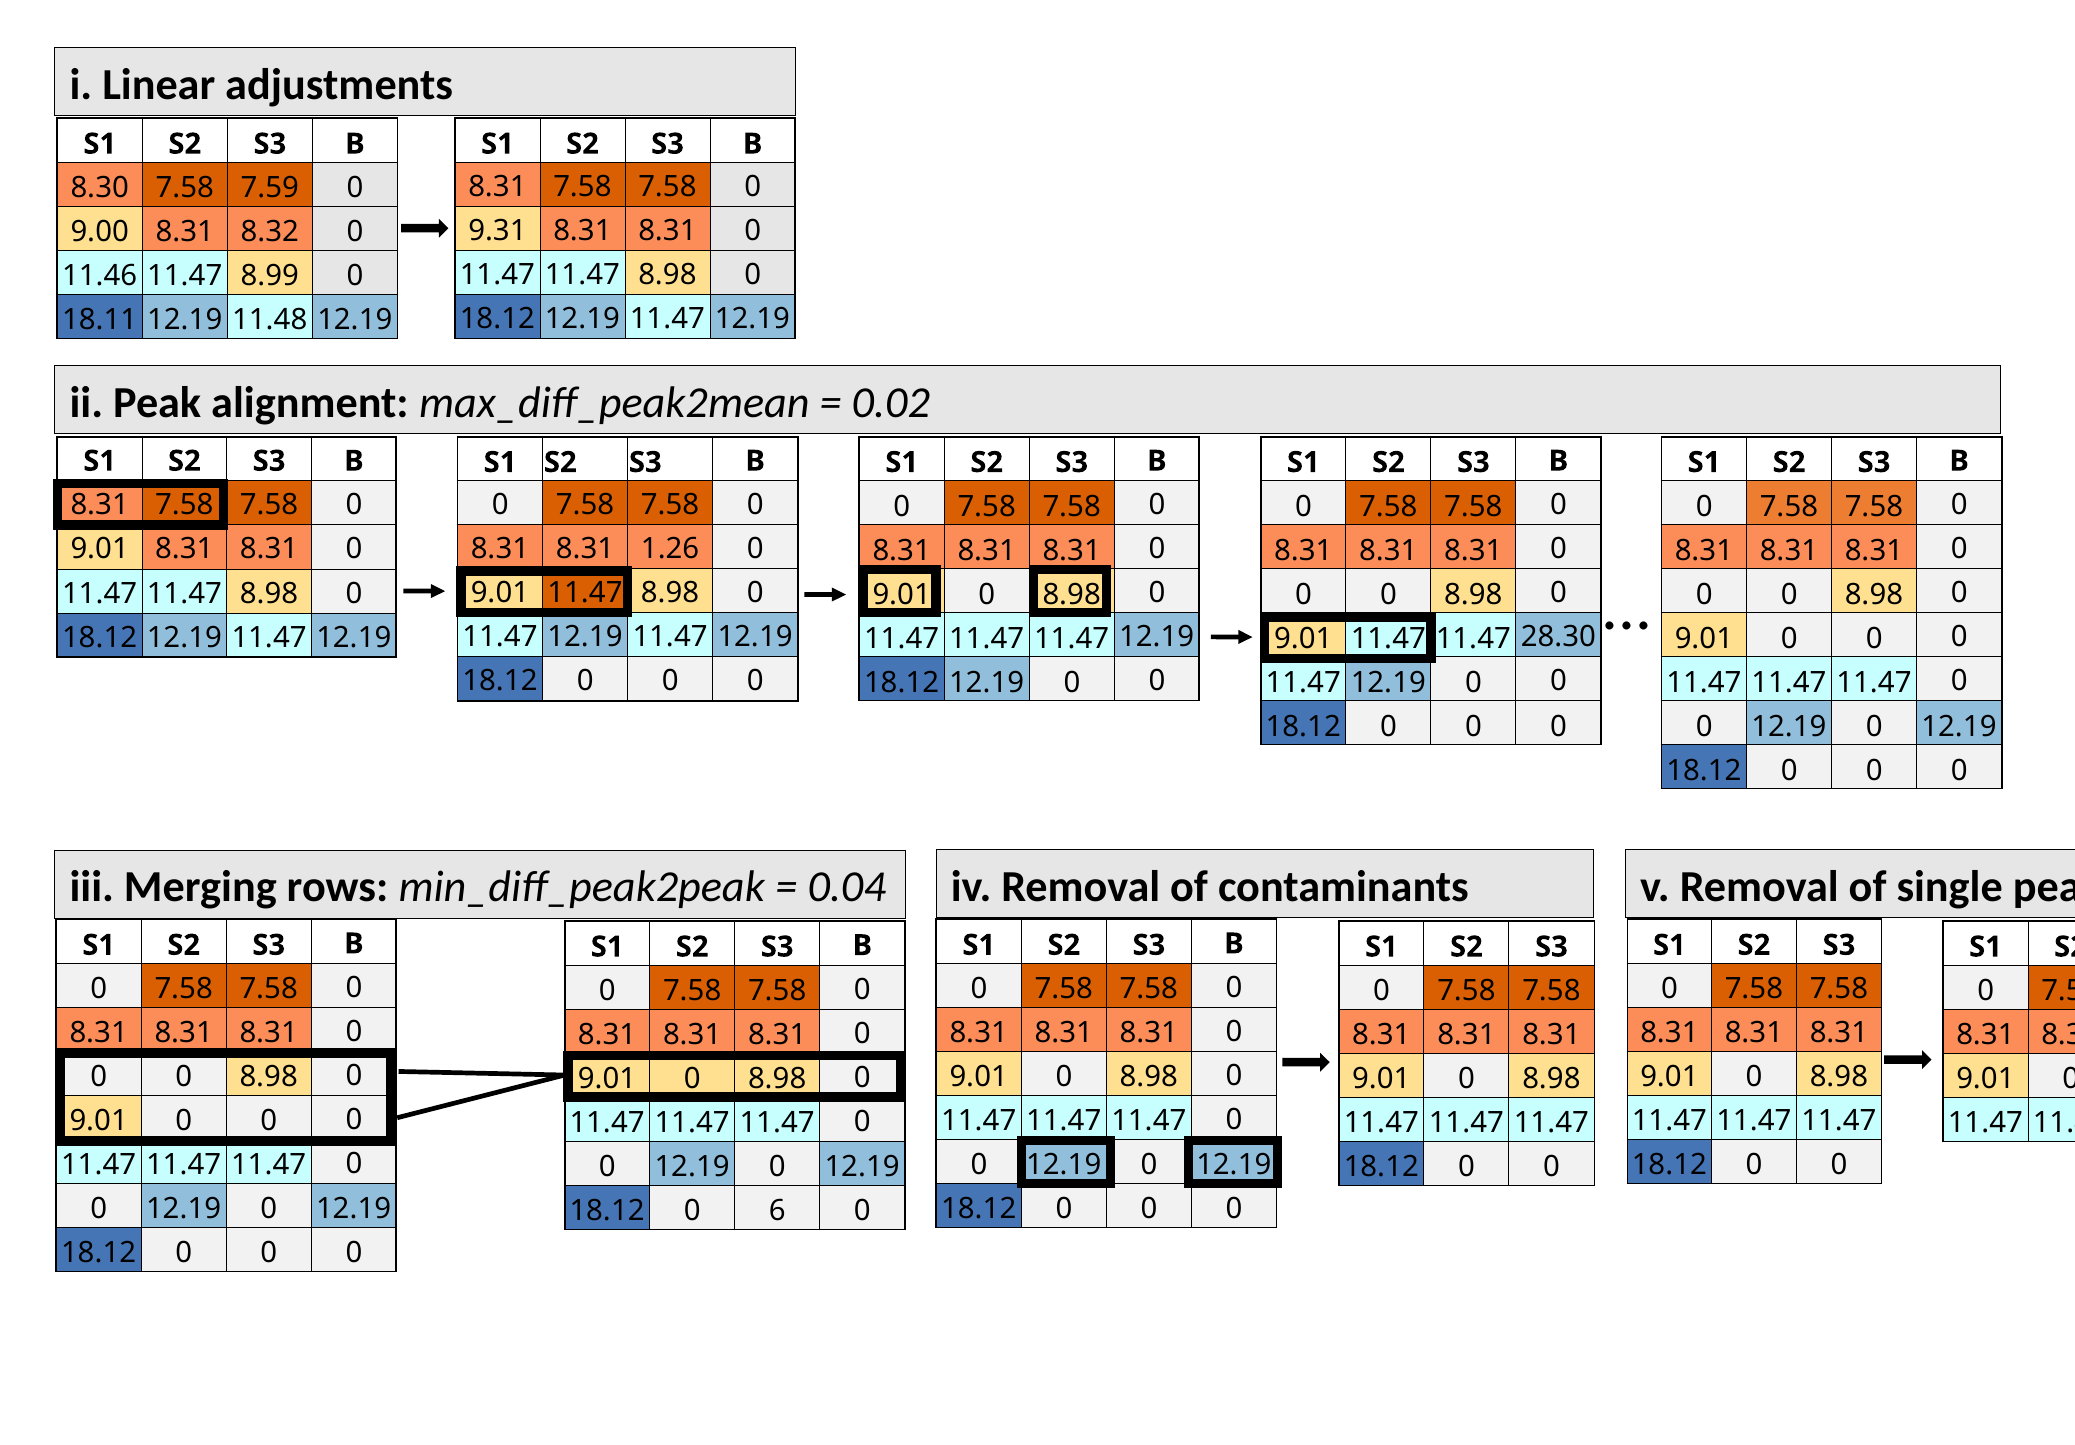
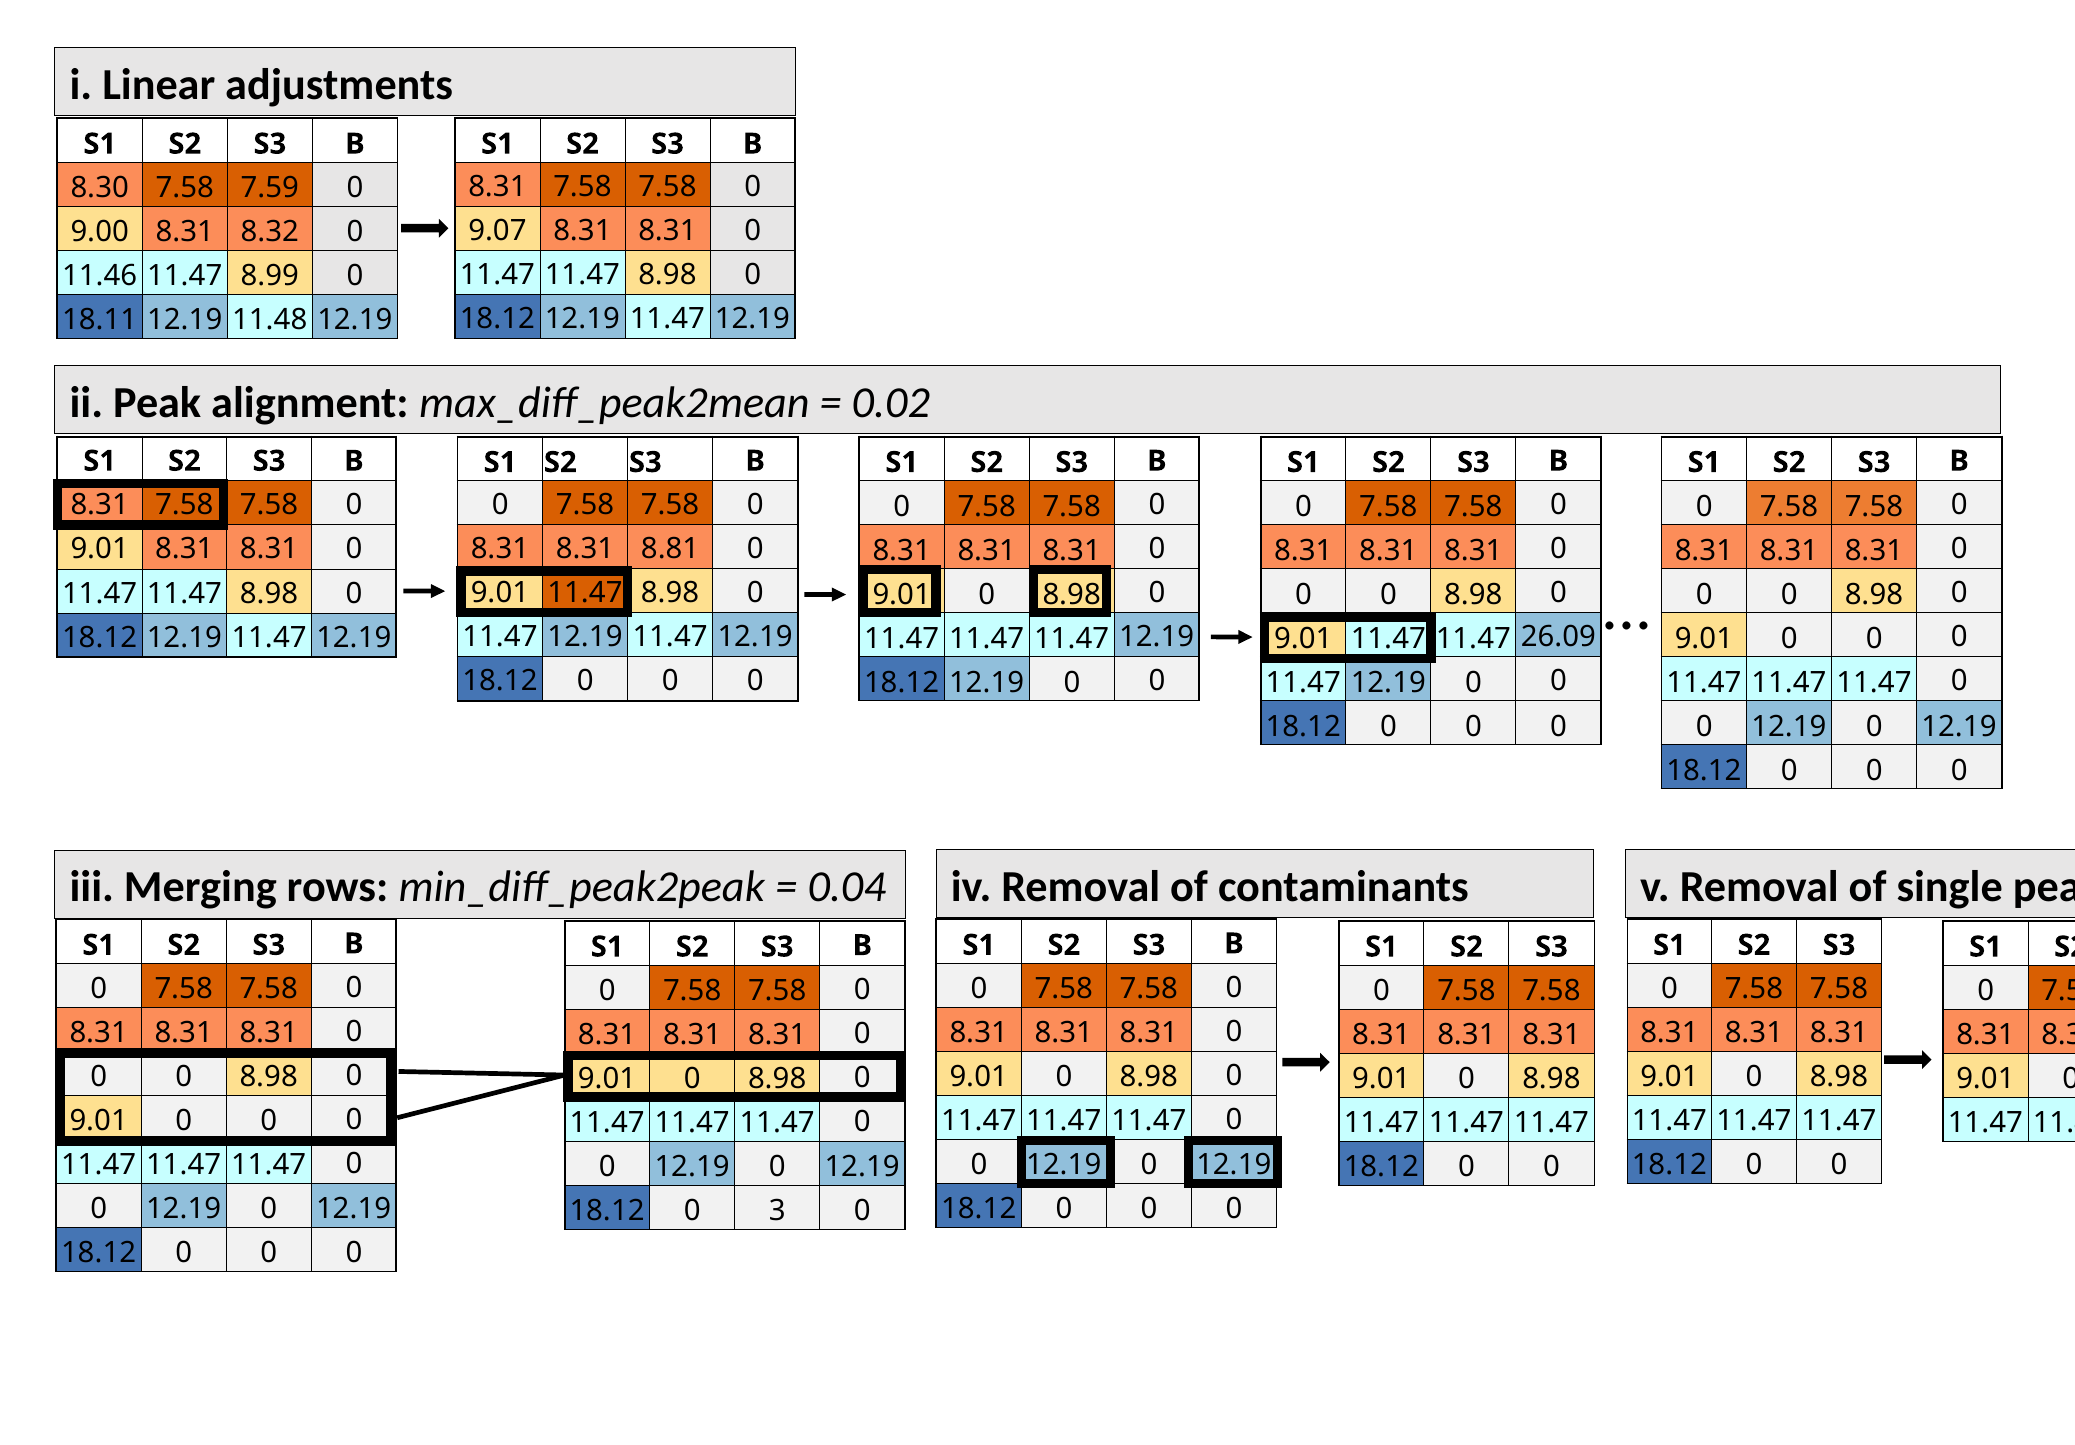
9.31: 9.31 -> 9.07 (497, 231)
1.26: 1.26 -> 8.81 (670, 549)
28.30: 28.30 -> 26.09 (1558, 637)
6: 6 -> 3 (777, 1211)
